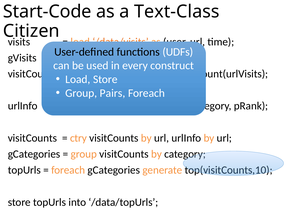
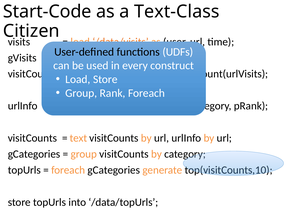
Pairs: Pairs -> Rank (113, 93)
ctry: ctry -> text (78, 138)
